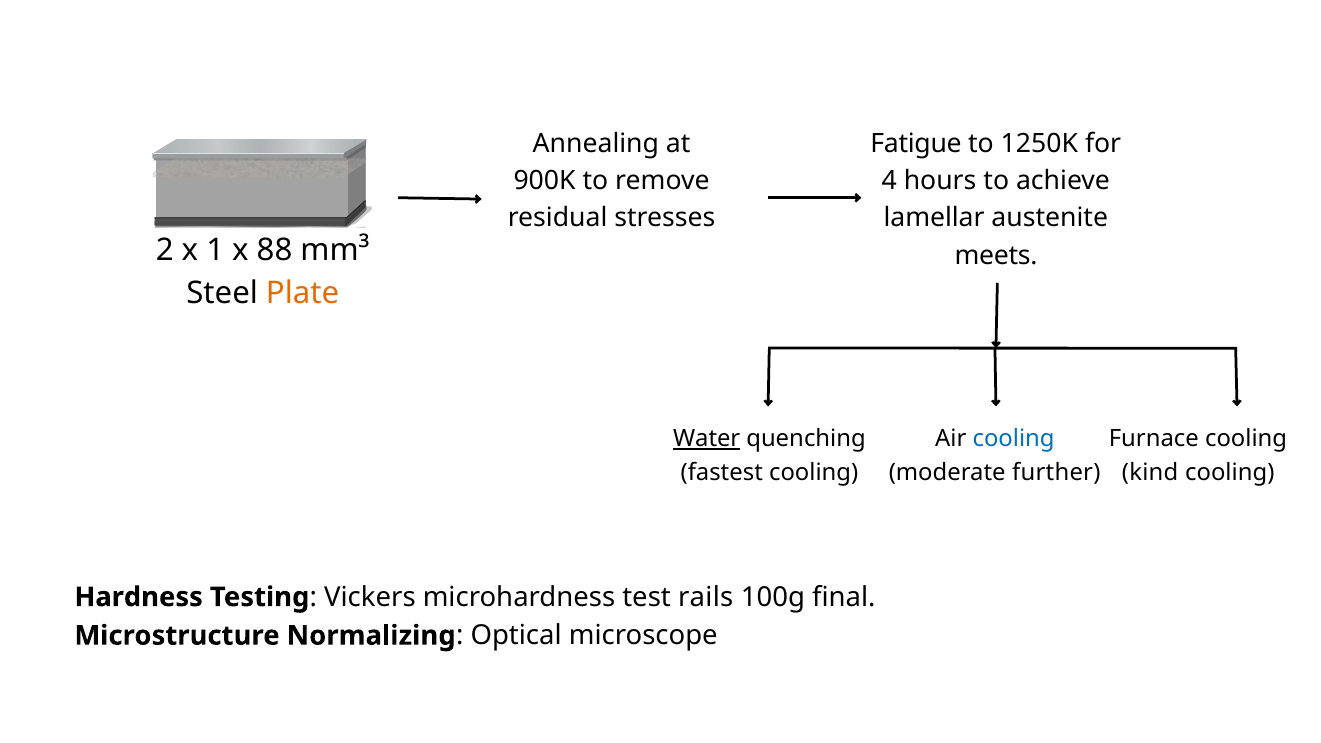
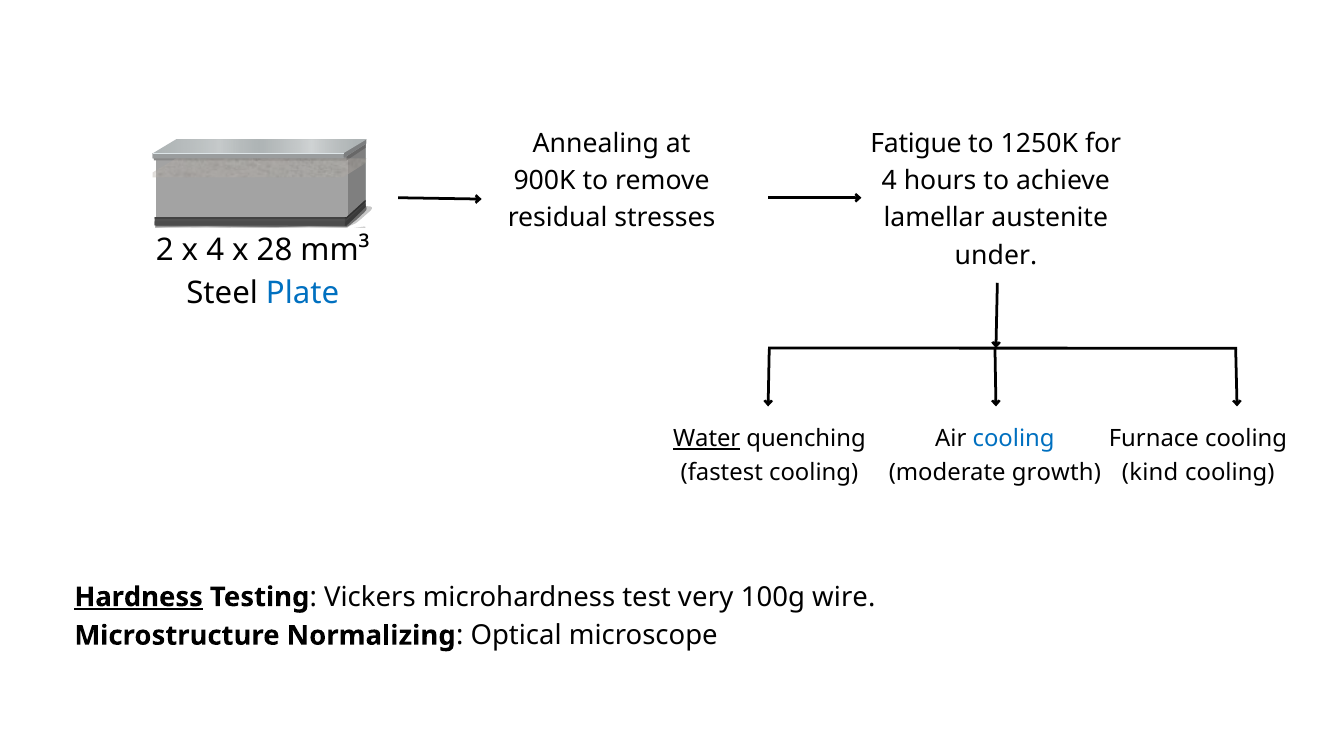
x 1: 1 -> 4 (215, 250)
88: 88 -> 28 (275, 250)
meets: meets -> under (996, 255)
Plate colour: orange -> blue (303, 294)
further: further -> growth (1056, 472)
Hardness underline: none -> present (139, 597)
rails: rails -> very (706, 597)
final: final -> wire (844, 597)
